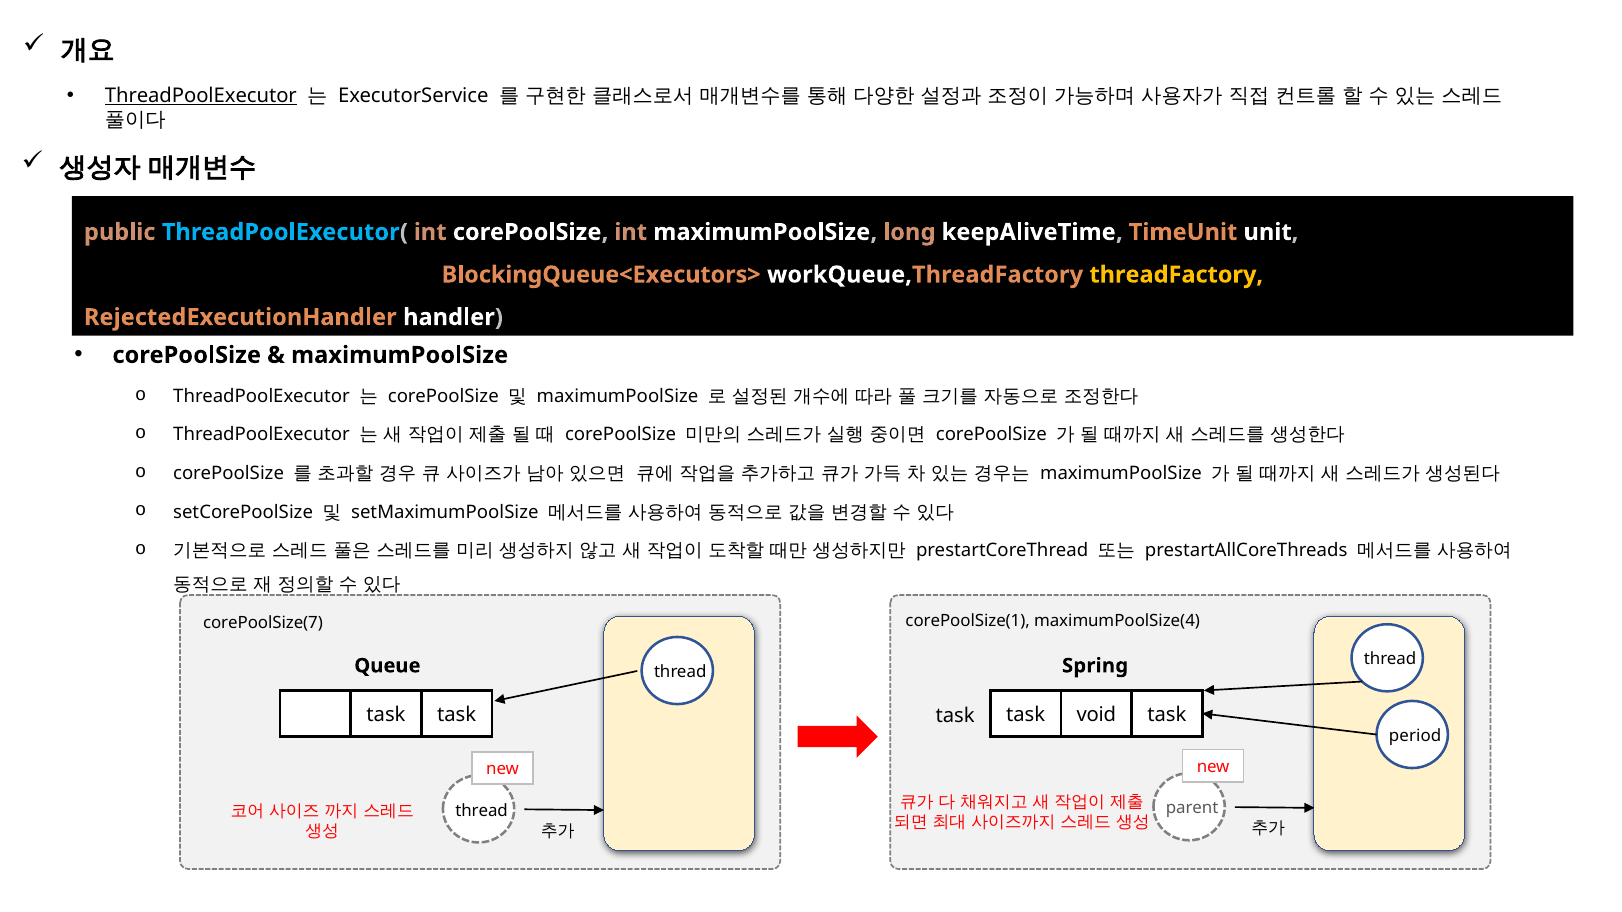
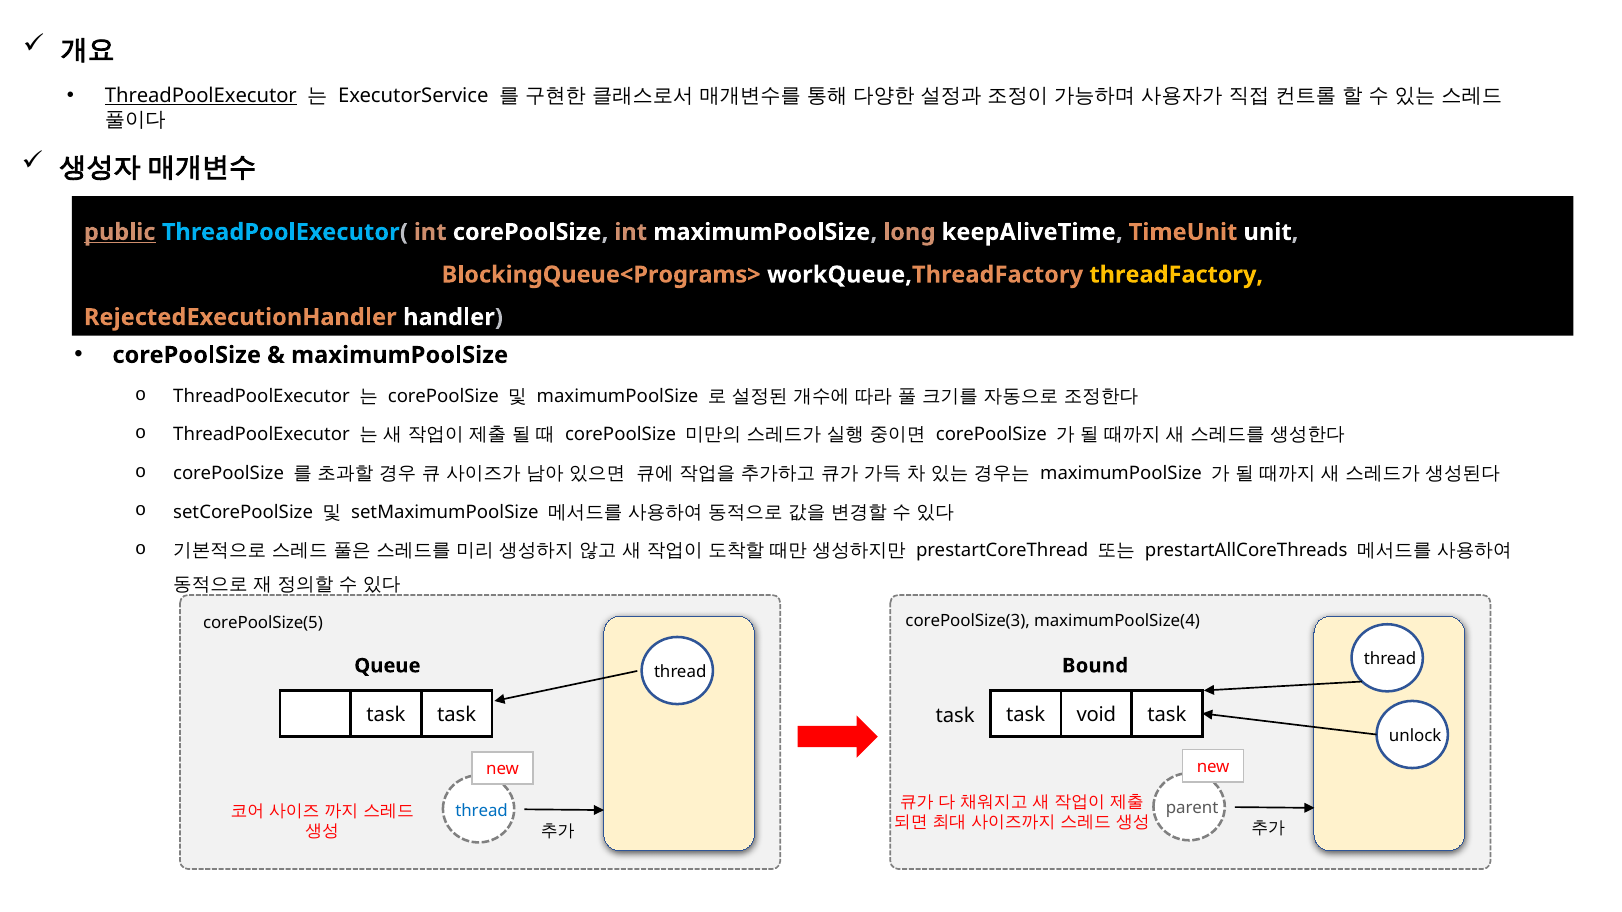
public underline: none -> present (120, 232)
BlockingQueue<Executors>: BlockingQueue<Executors> -> BlockingQueue<Programs> (601, 275)
corePoolSize(1: corePoolSize(1 -> corePoolSize(3 (968, 621)
corePoolSize(7: corePoolSize(7 -> corePoolSize(5 (263, 623)
Spring: Spring -> Bound (1095, 666)
period: period -> unlock (1415, 736)
thread colour: black -> blue (482, 811)
